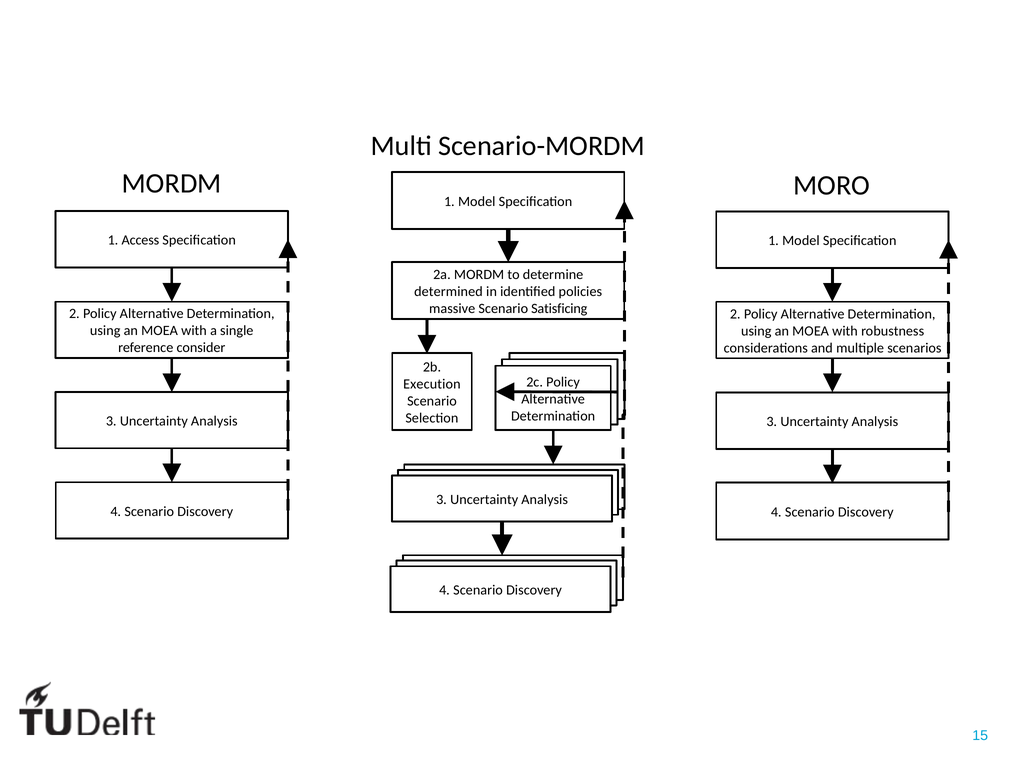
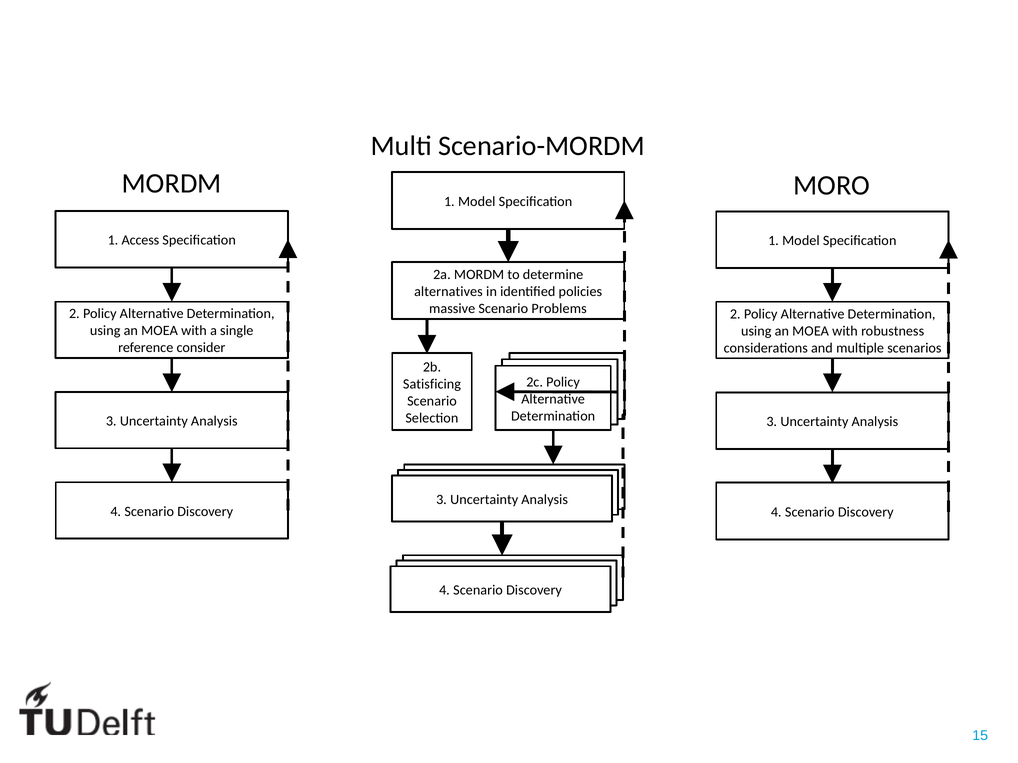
determined: determined -> alternatives (448, 292)
Satisficing: Satisficing -> Problems (559, 309)
Execution: Execution -> Satisficing (432, 384)
